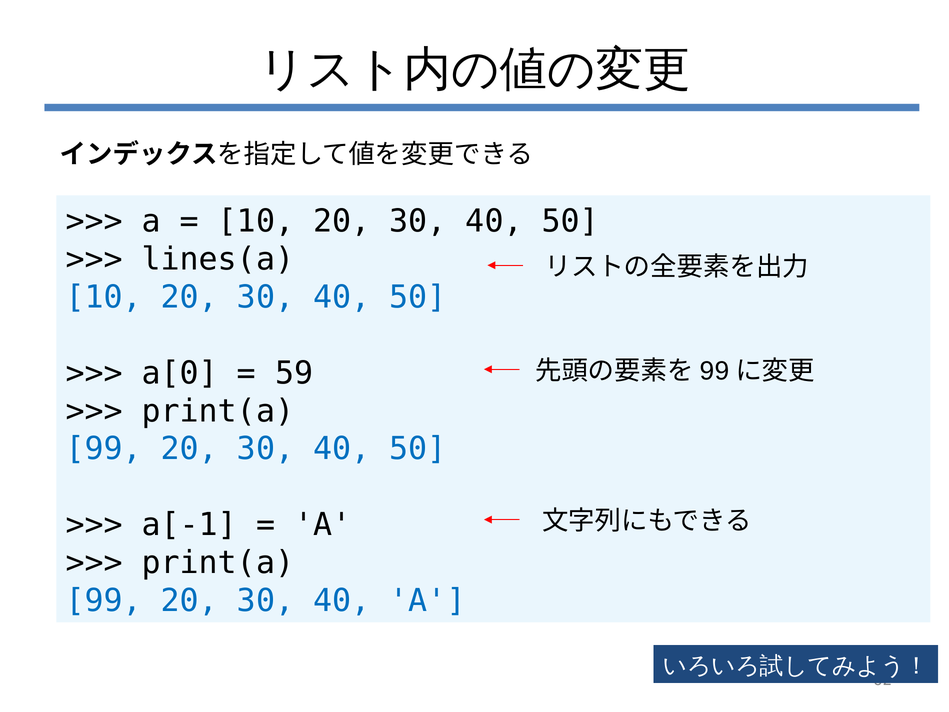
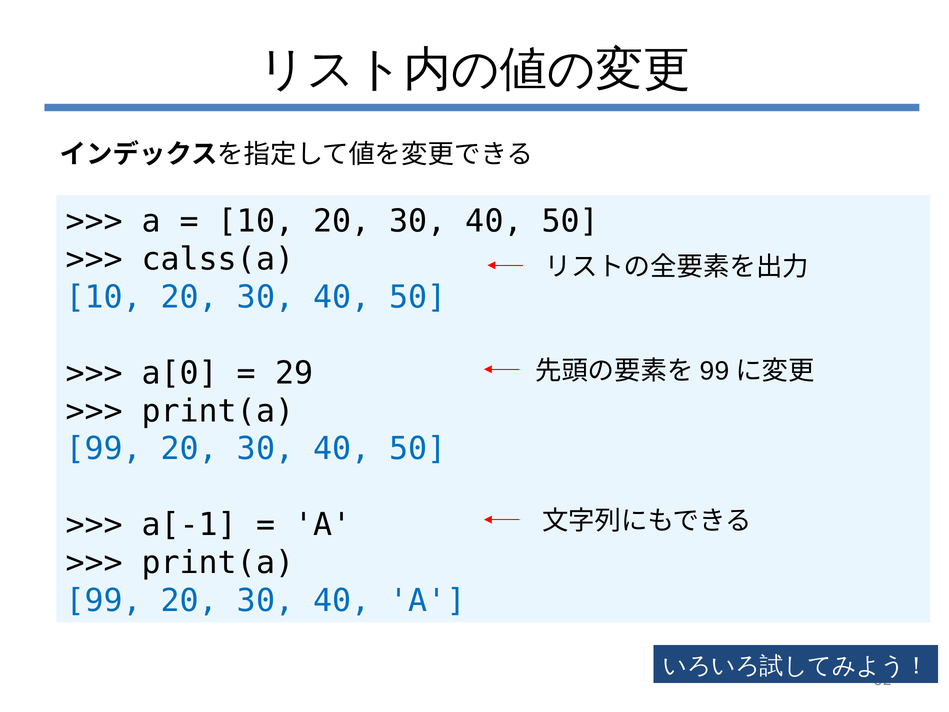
lines(a: lines(a -> calss(a (218, 259)
59: 59 -> 29 (294, 373)
